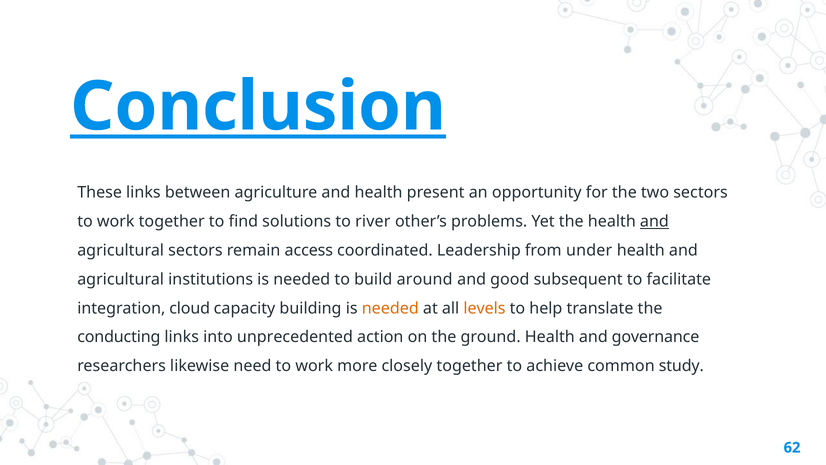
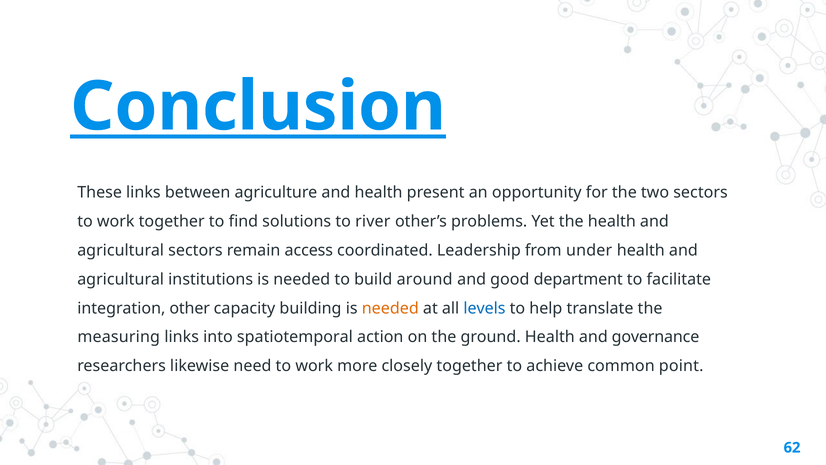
and underline: present -> none (654, 221)
subsequent: subsequent -> department (578, 279)
cloud: cloud -> other (190, 308)
levels colour: orange -> blue (484, 308)
conducting: conducting -> measuring (119, 337)
unprecedented: unprecedented -> spatiotemporal (295, 337)
study: study -> point (681, 366)
